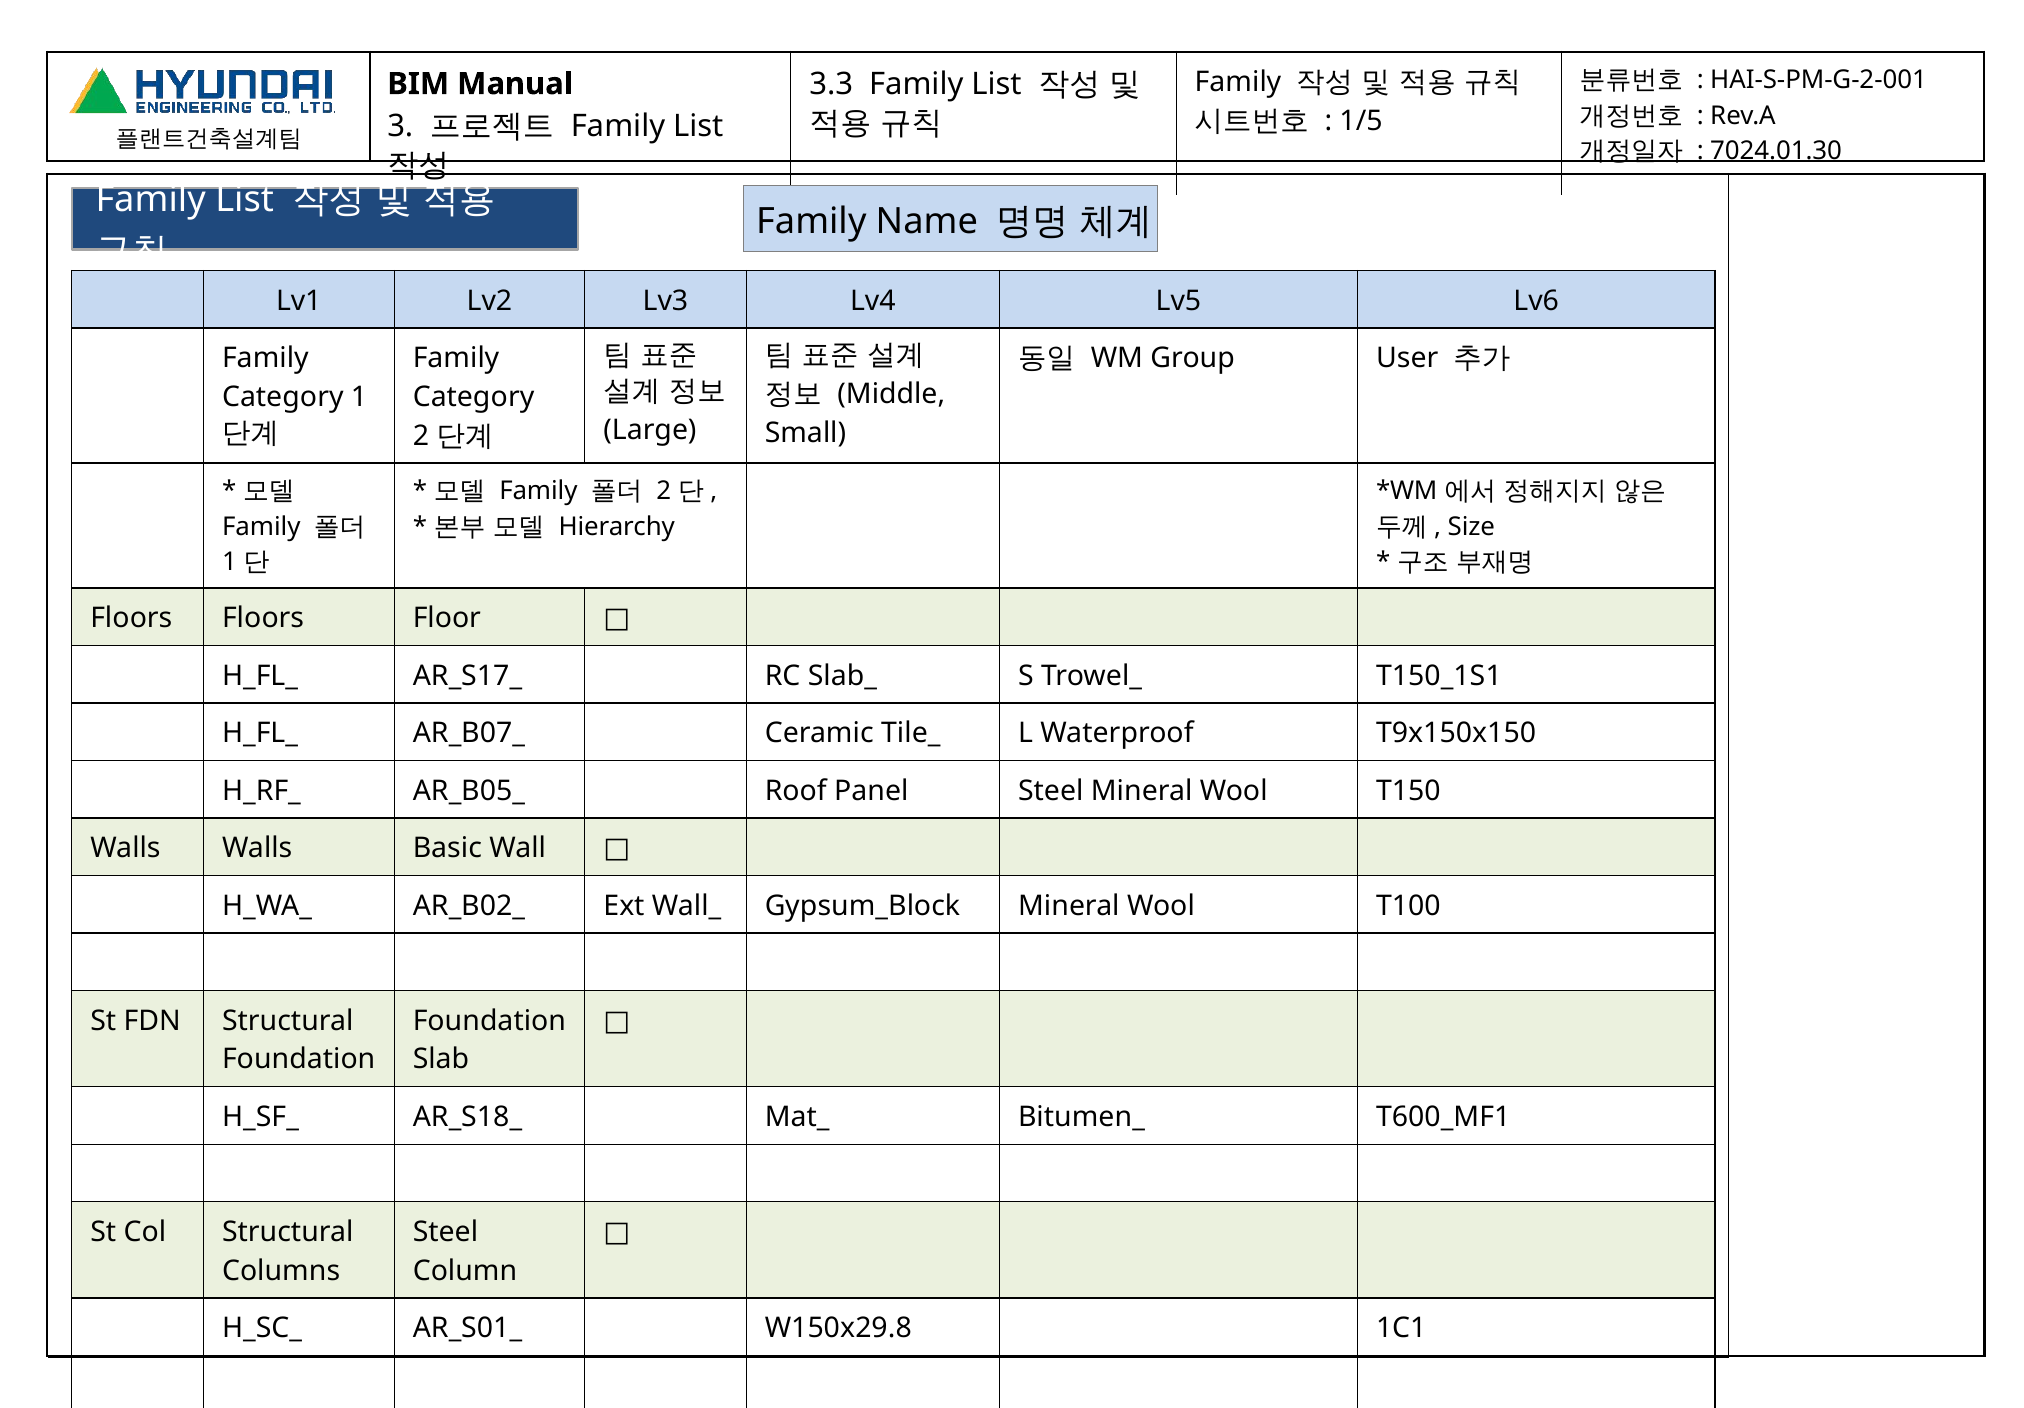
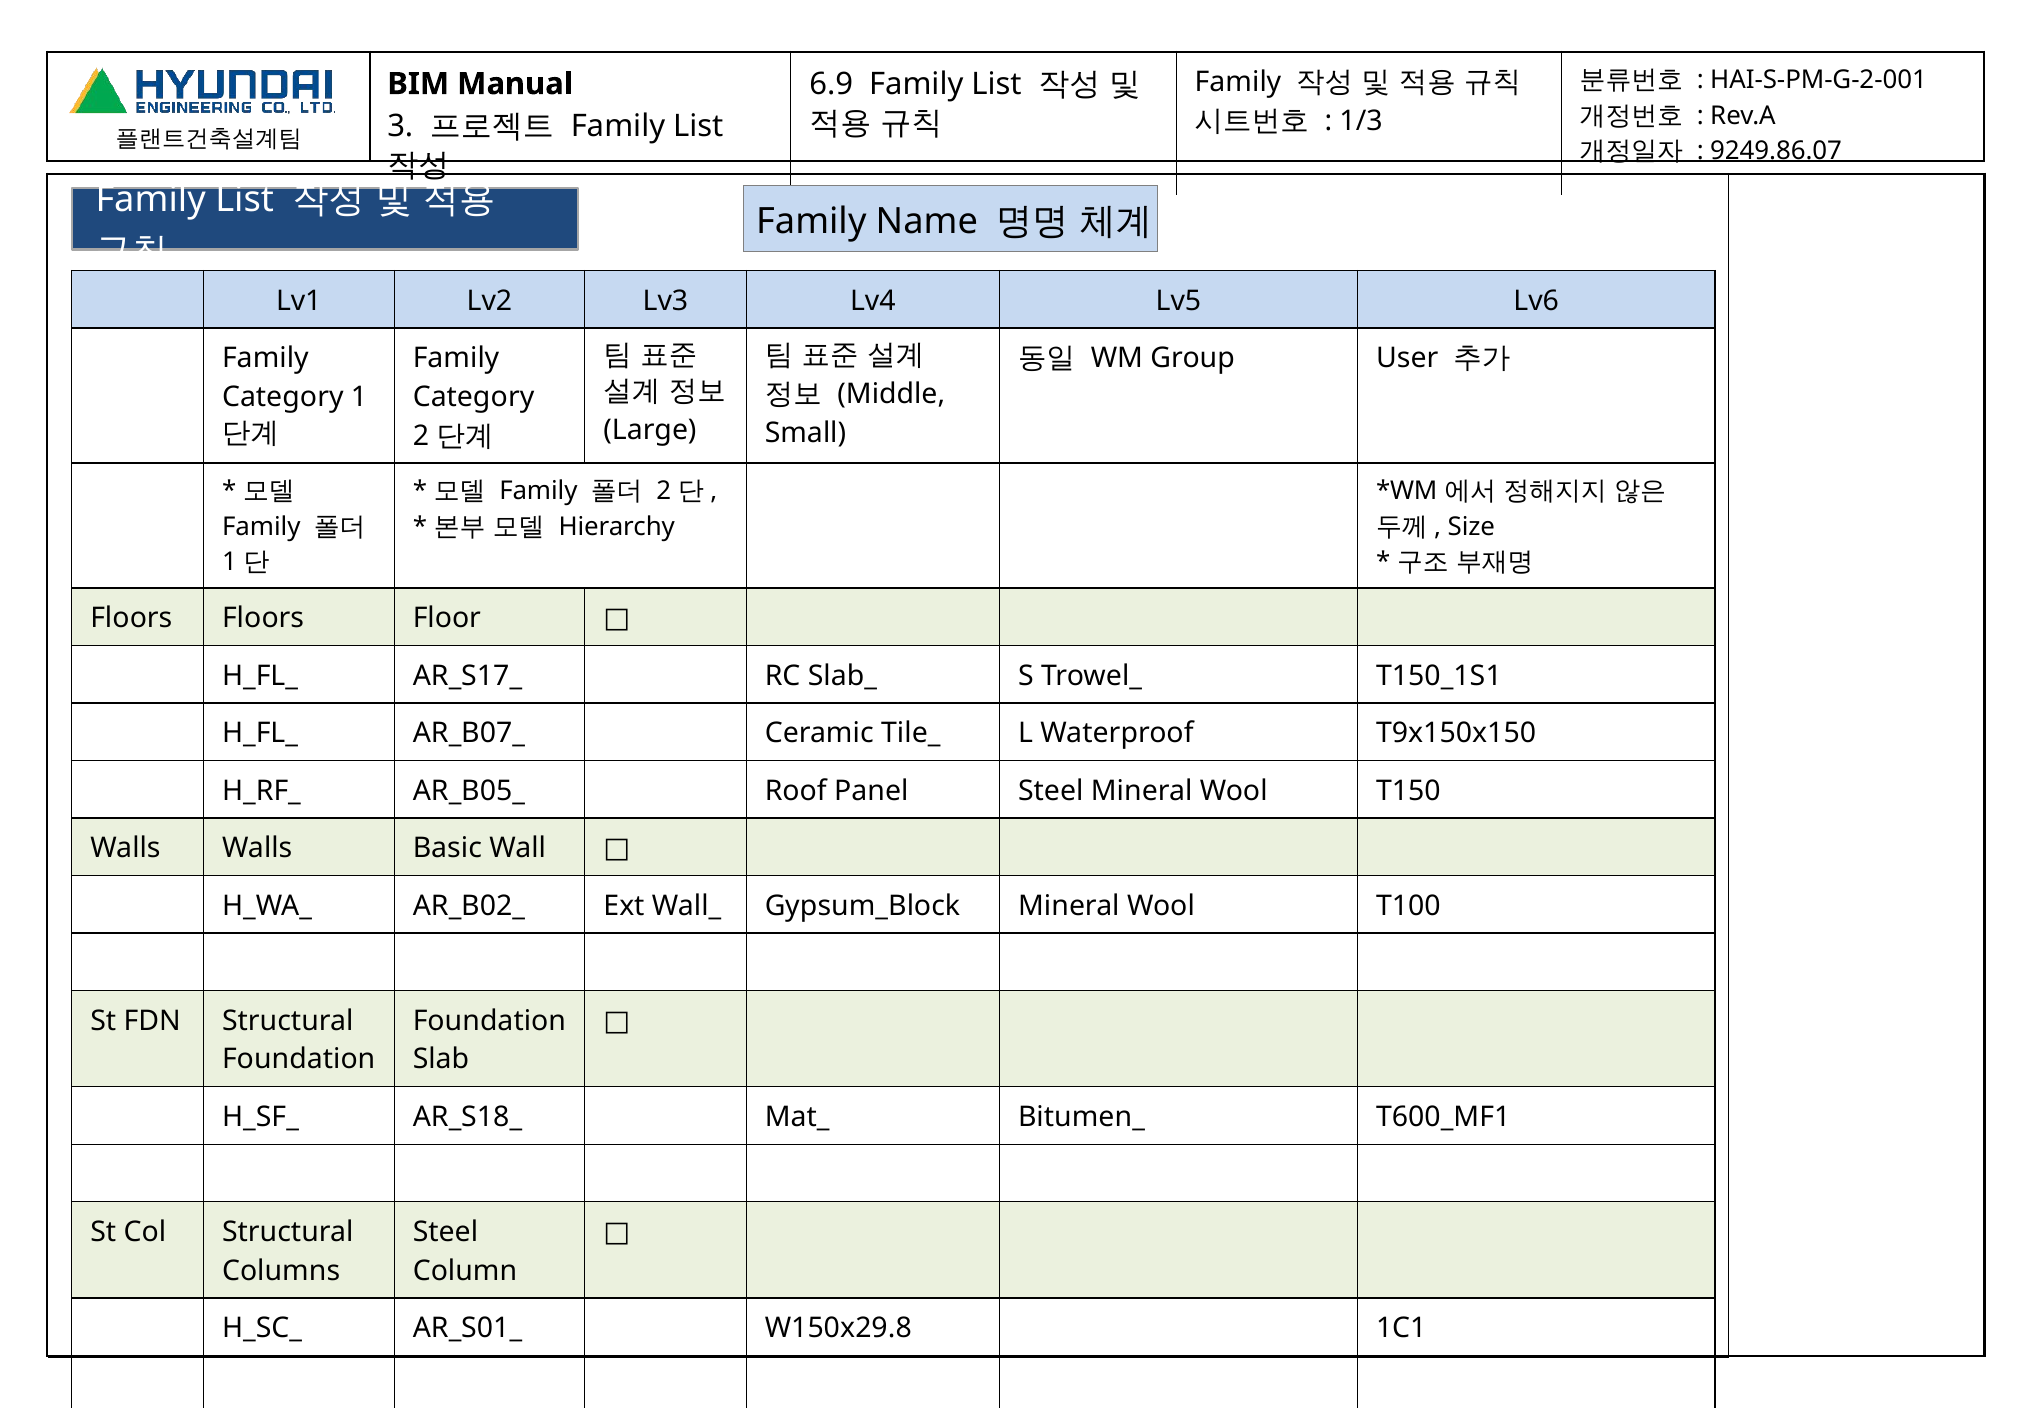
3.3: 3.3 -> 6.9 (831, 84)
1/5: 1/5 -> 1/3 (1361, 121)
7024.01.30: 7024.01.30 -> 9249.86.07 (1776, 151)
